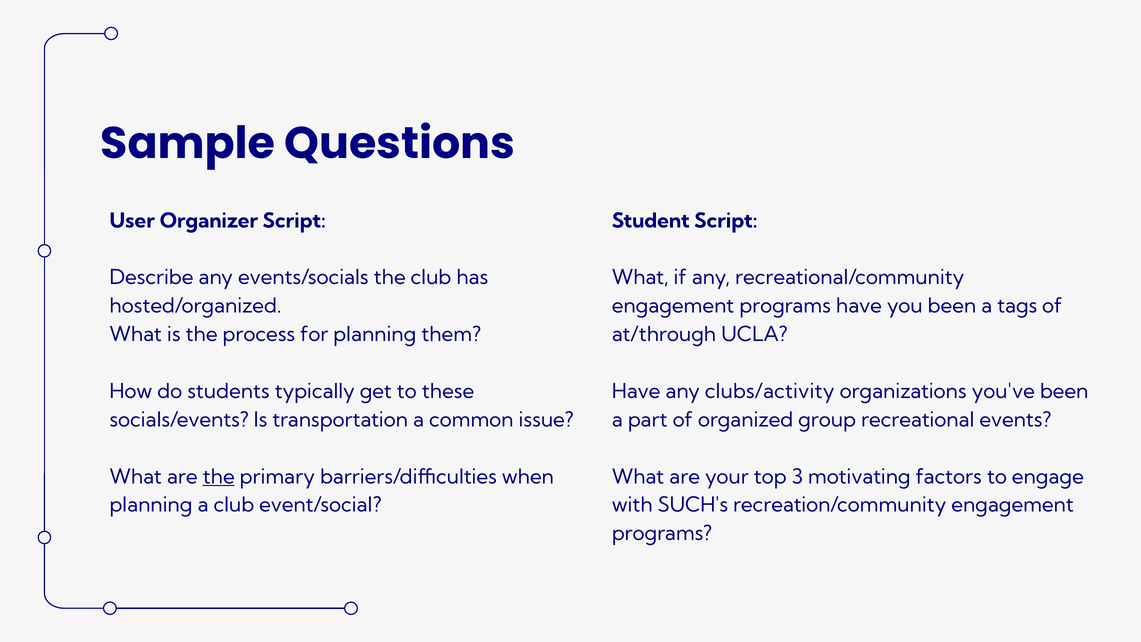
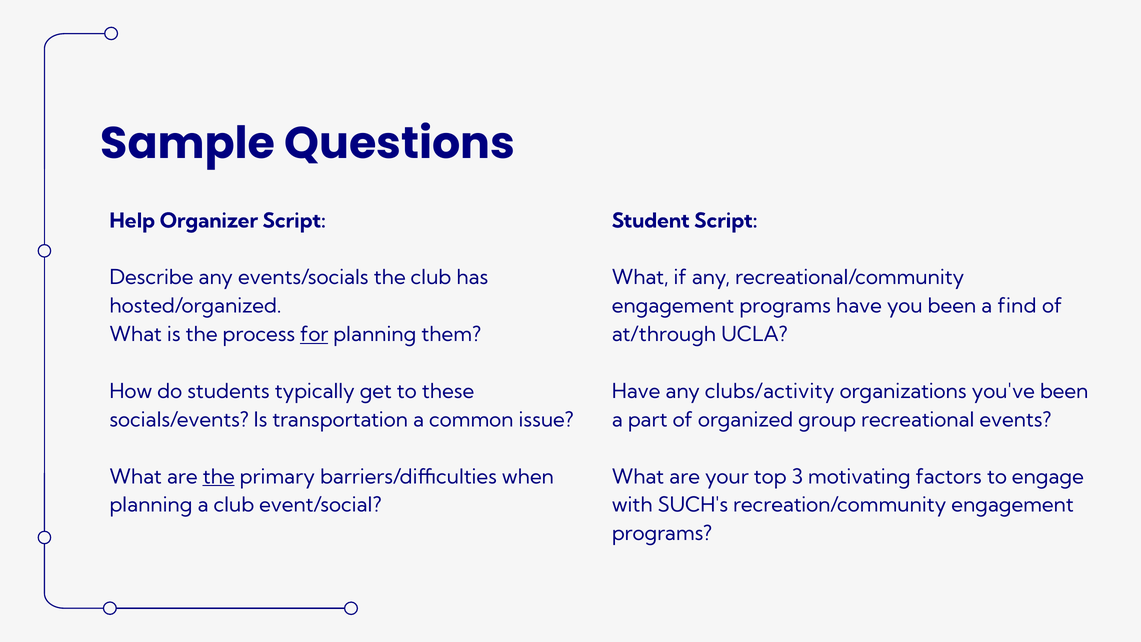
User: User -> Help (132, 221)
tags: tags -> find (1017, 306)
for underline: none -> present (314, 334)
